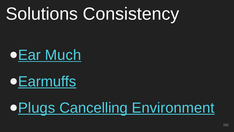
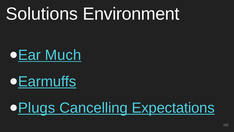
Consistency: Consistency -> Environment (131, 14)
Environment: Environment -> Expectations (173, 108)
